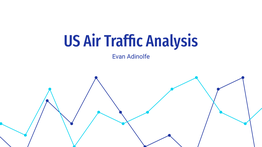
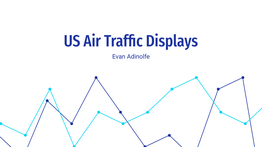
Analysis: Analysis -> Displays (172, 41)
